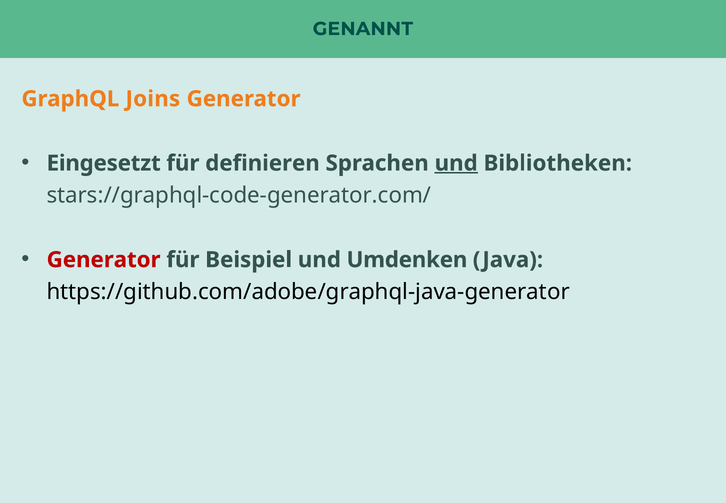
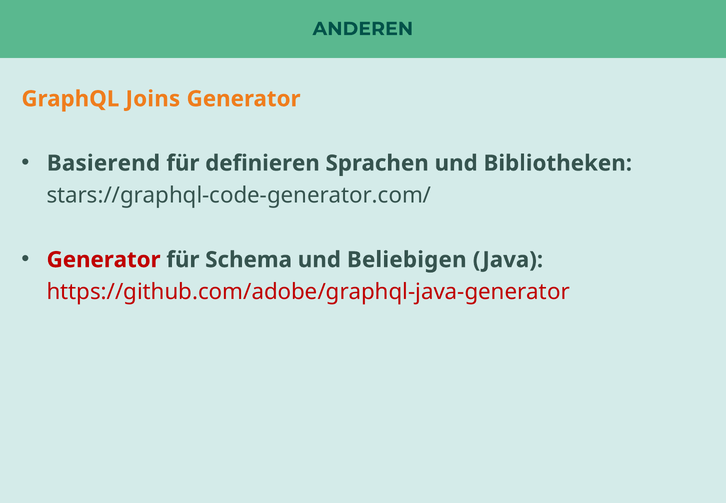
GENANNT: GENANNT -> ANDEREN (363, 29)
Eingesetzt: Eingesetzt -> Basierend (103, 163)
und underline: present -> none (456, 163)
Beispiel: Beispiel -> Schema (249, 260)
Umdenken: Umdenken -> Beliebigen (407, 260)
https://github.com/adobe/graphql-java-generator colour: black -> red (308, 292)
